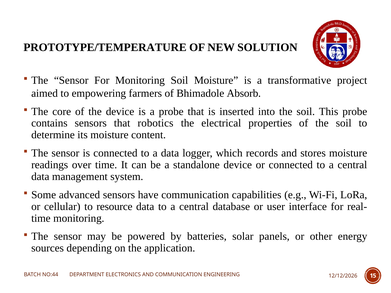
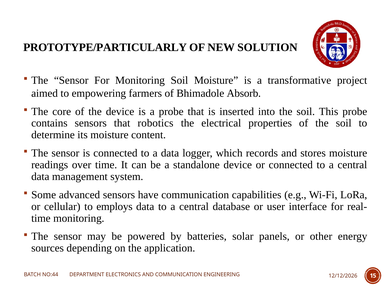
PROTOTYPE/TEMPERATURE: PROTOTYPE/TEMPERATURE -> PROTOTYPE/PARTICULARLY (105, 47)
resource: resource -> employs (114, 207)
